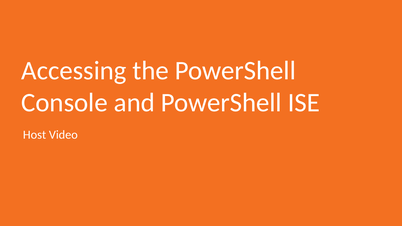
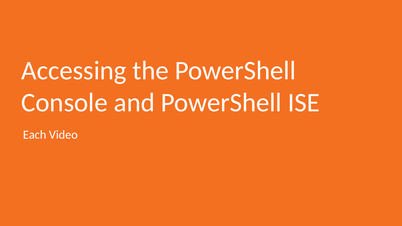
Host: Host -> Each (35, 135)
